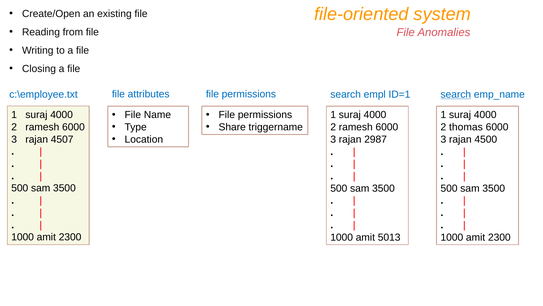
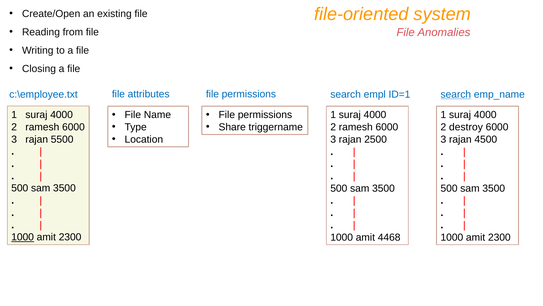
thomas: thomas -> destroy (466, 127)
4507: 4507 -> 5500 (62, 139)
2987: 2987 -> 2500 (376, 139)
1000 underline: none -> present (23, 237)
5013: 5013 -> 4468 (389, 237)
